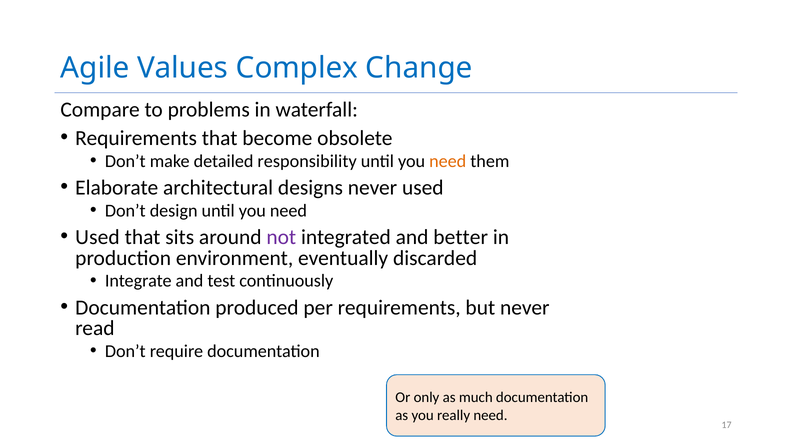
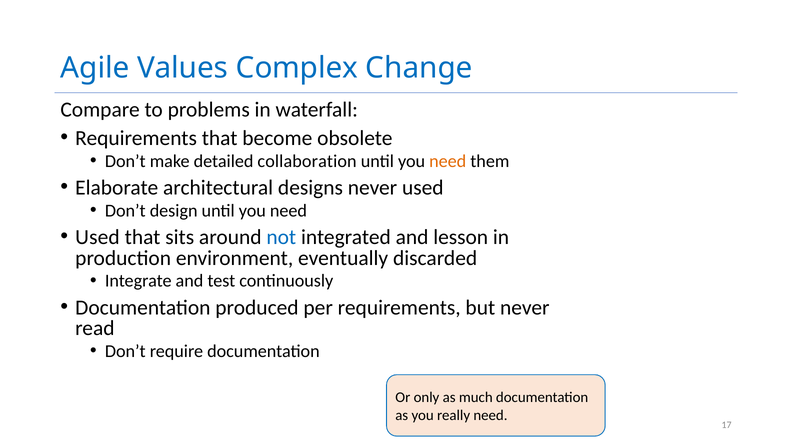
responsibility: responsibility -> collaboration (307, 161)
not colour: purple -> blue (281, 237)
better: better -> lesson (461, 237)
